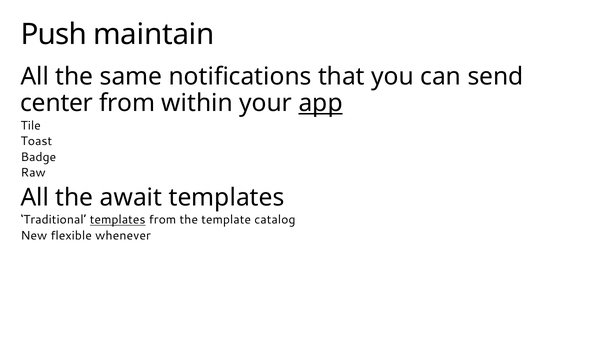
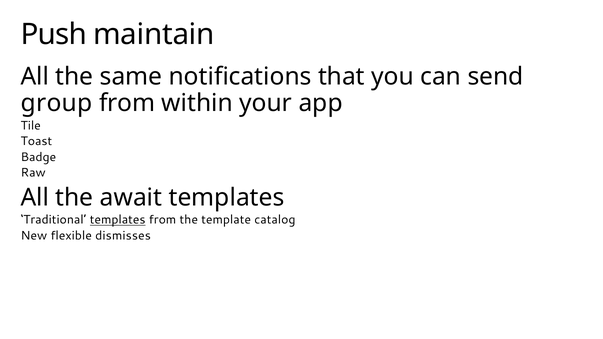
center: center -> group (56, 103)
app underline: present -> none (321, 103)
whenever: whenever -> dismisses (123, 236)
